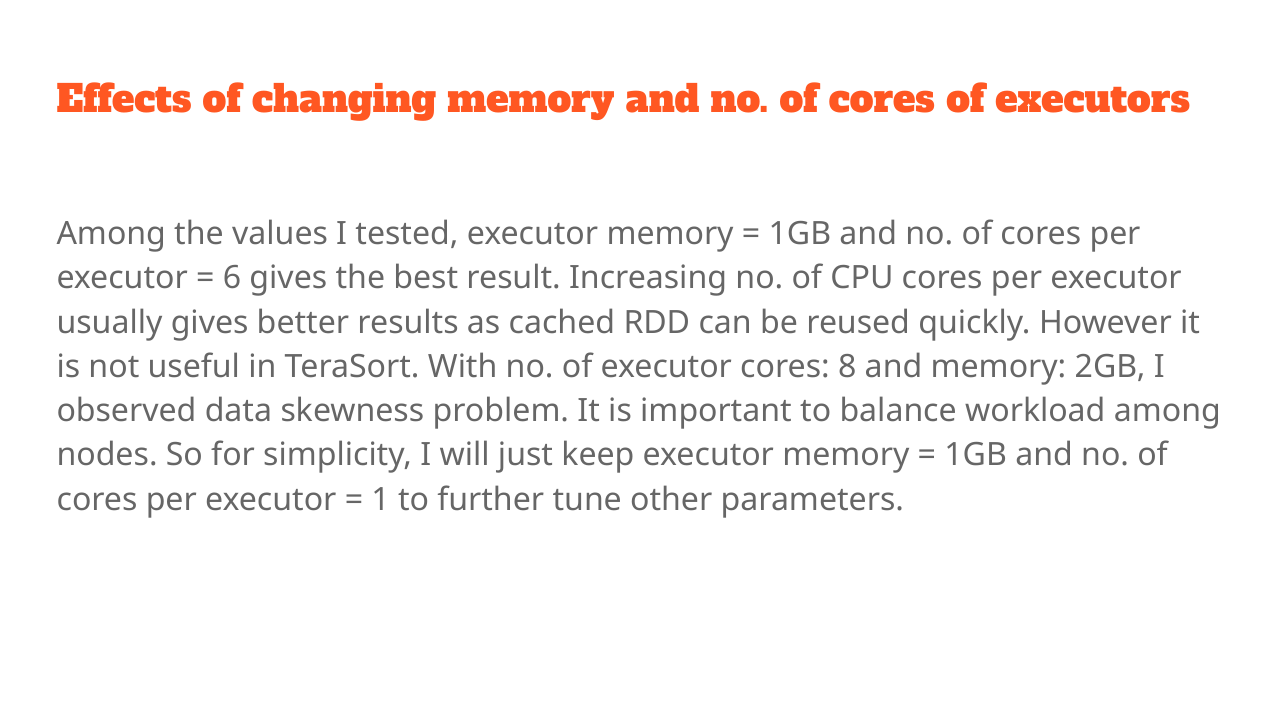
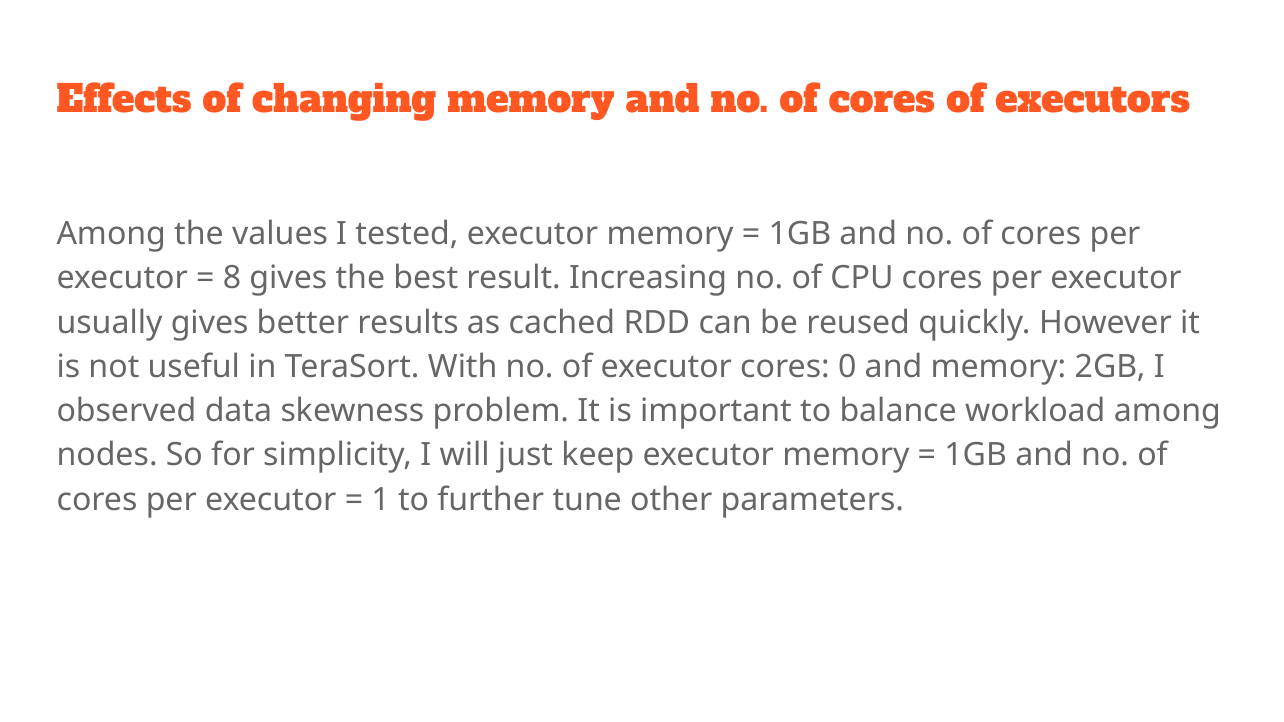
6: 6 -> 8 (232, 278)
8: 8 -> 0 (847, 367)
